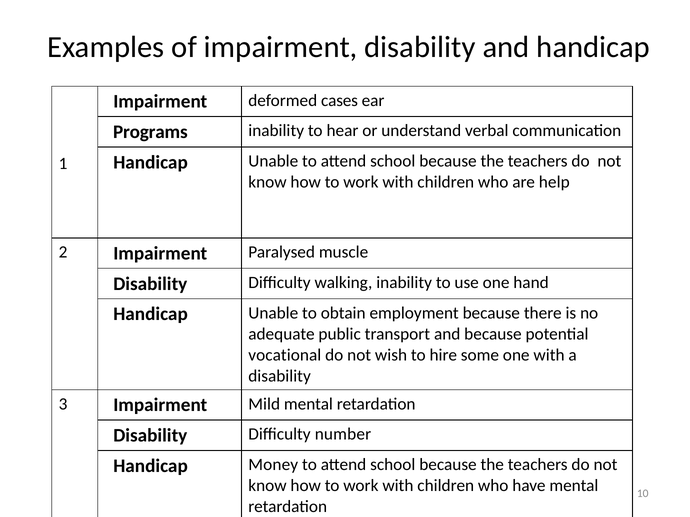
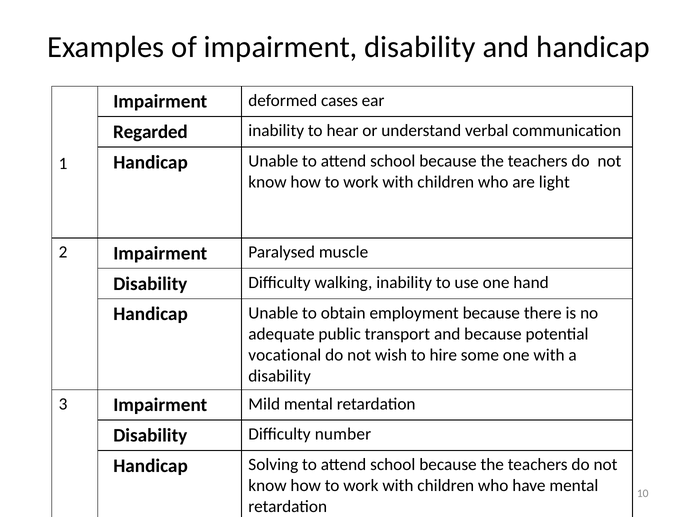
Programs: Programs -> Regarded (150, 132)
help: help -> light (554, 182)
Money: Money -> Solving (273, 465)
